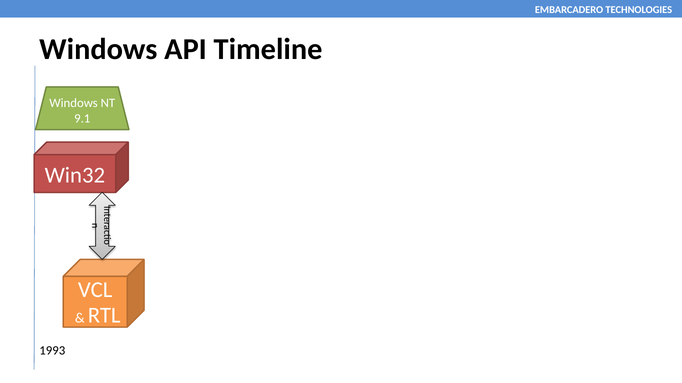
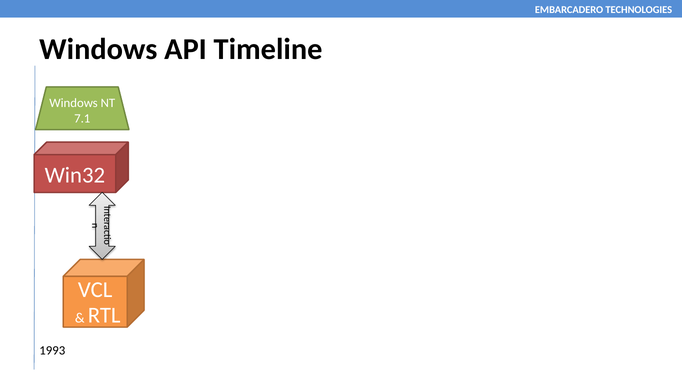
9.1: 9.1 -> 7.1 (82, 119)
